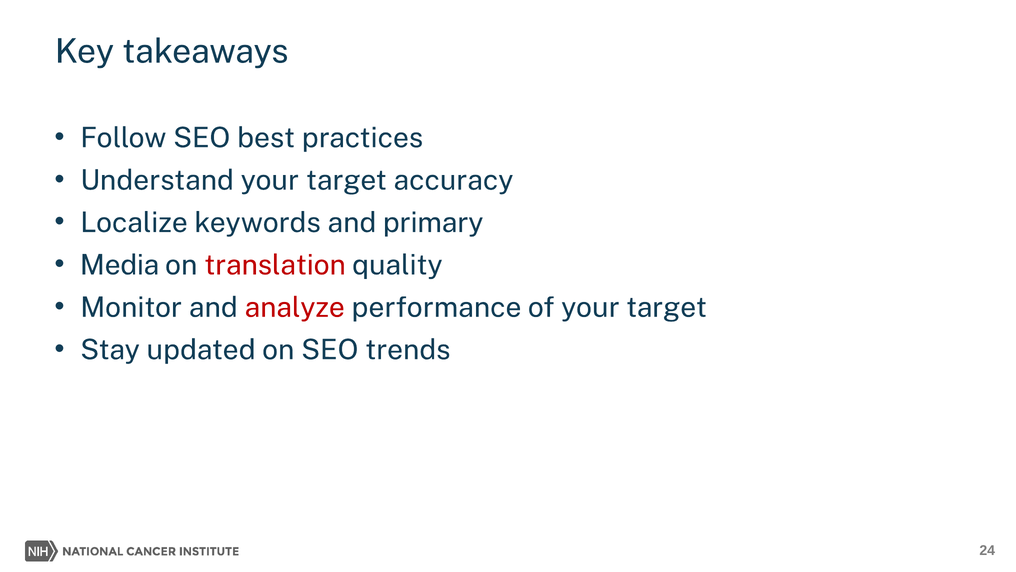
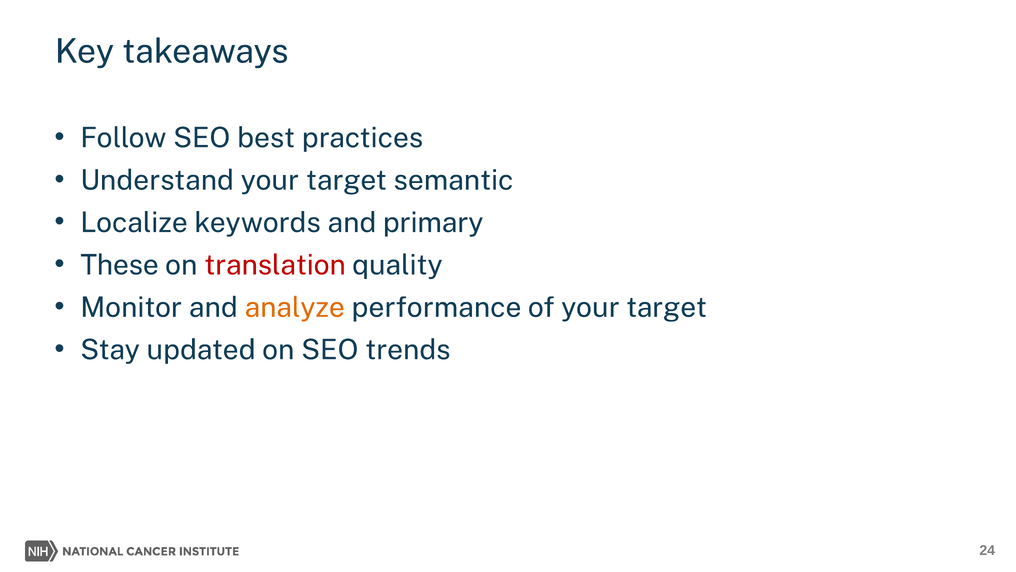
accuracy: accuracy -> semantic (453, 180)
Media: Media -> These (120, 265)
analyze colour: red -> orange (295, 307)
